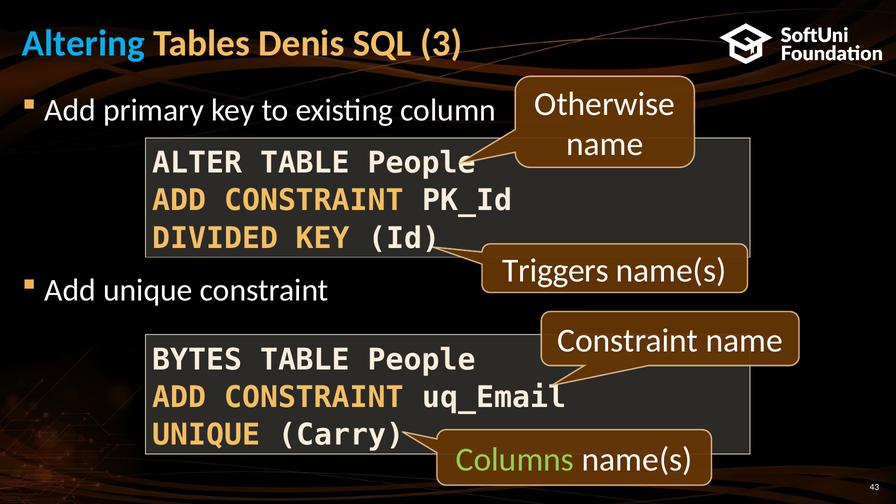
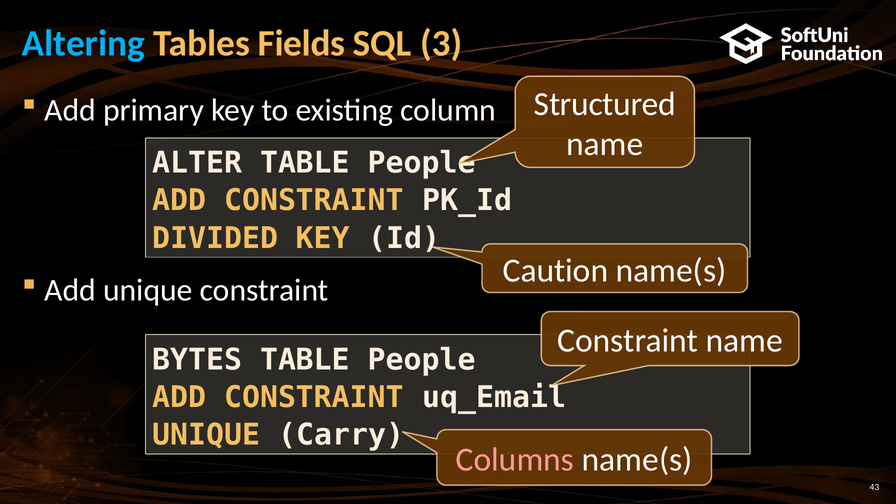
Denis: Denis -> Fields (302, 44)
Otherwise: Otherwise -> Structured (605, 104)
Triggers: Triggers -> Caution (555, 271)
Columns colour: light green -> pink (515, 460)
